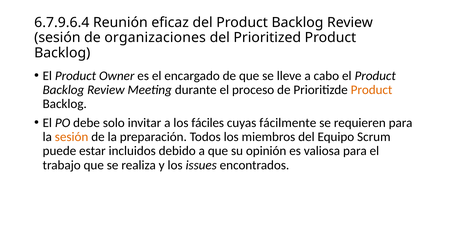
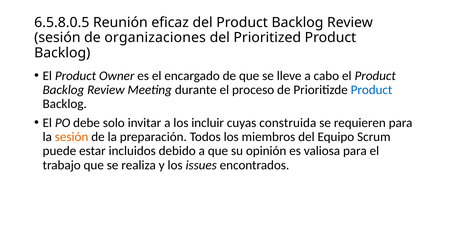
6.7.9.6.4: 6.7.9.6.4 -> 6.5.8.0.5 (62, 23)
Product colour: orange -> blue (372, 90)
fáciles: fáciles -> incluir (208, 123)
fácilmente: fácilmente -> construida (288, 123)
